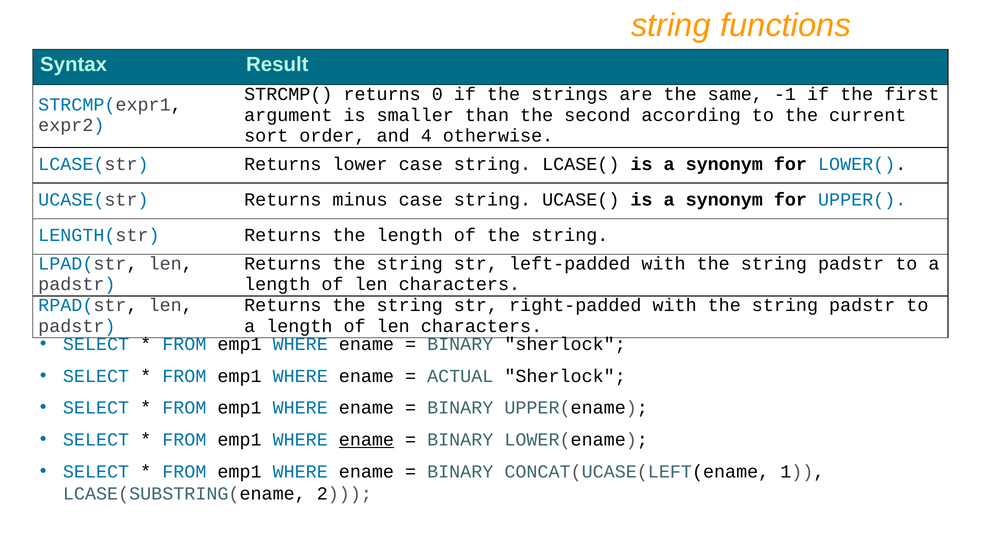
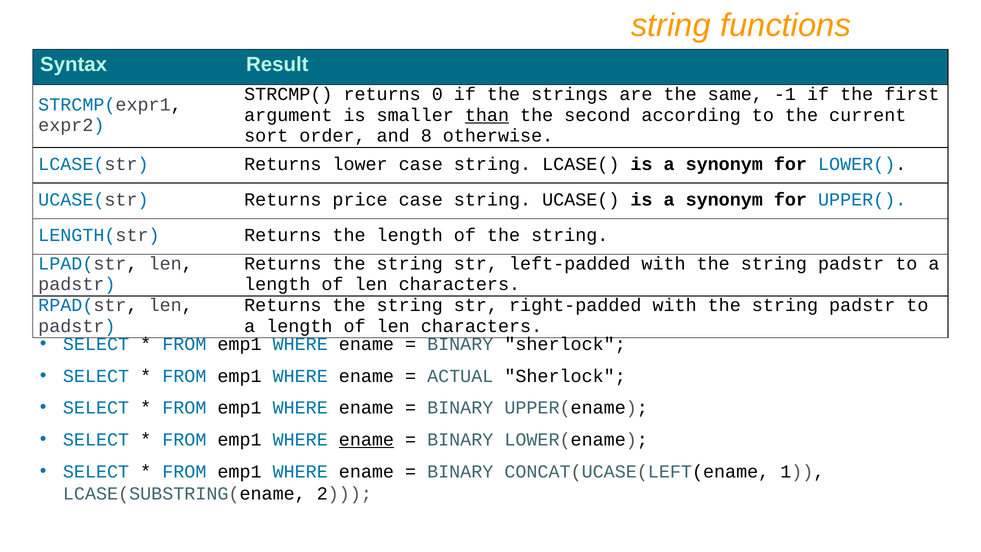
than underline: none -> present (487, 115)
4: 4 -> 8 (426, 136)
minus: minus -> price (360, 200)
